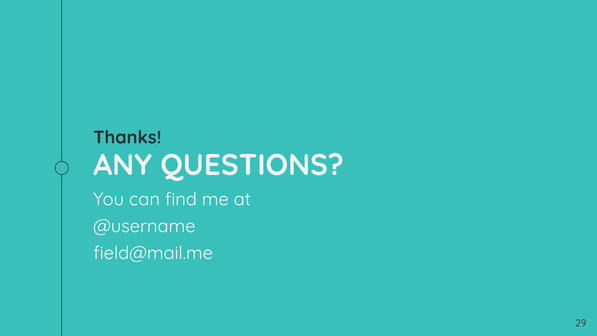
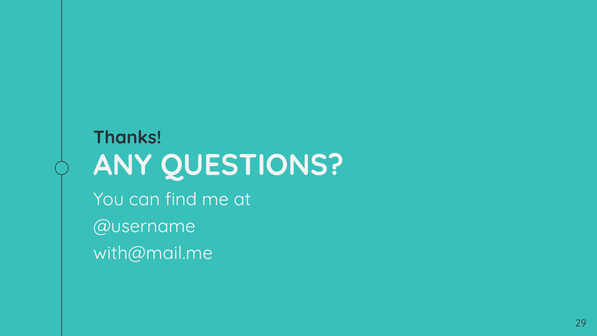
field@mail.me: field@mail.me -> with@mail.me (153, 253)
